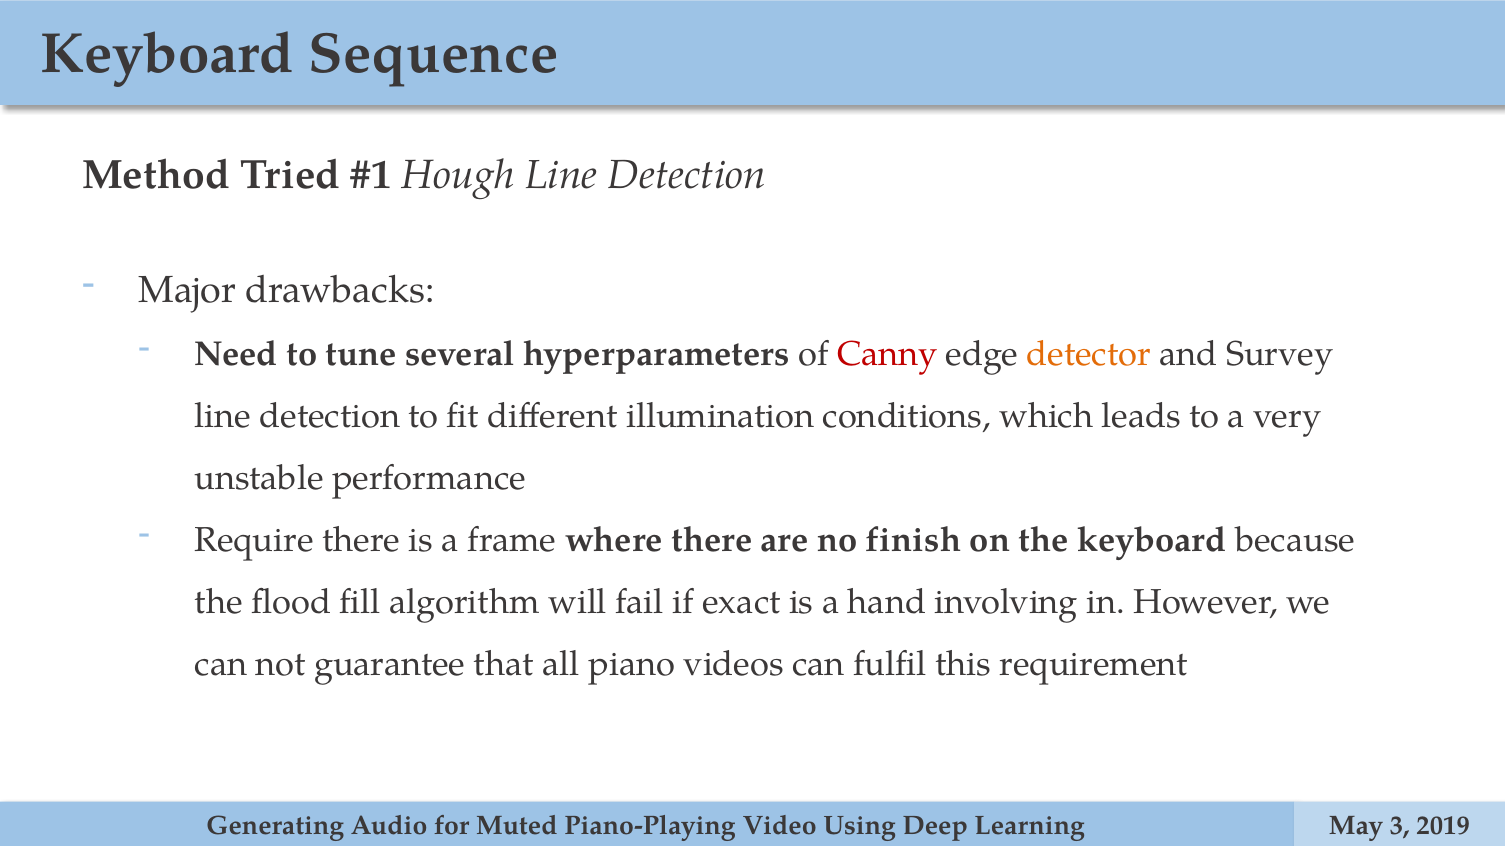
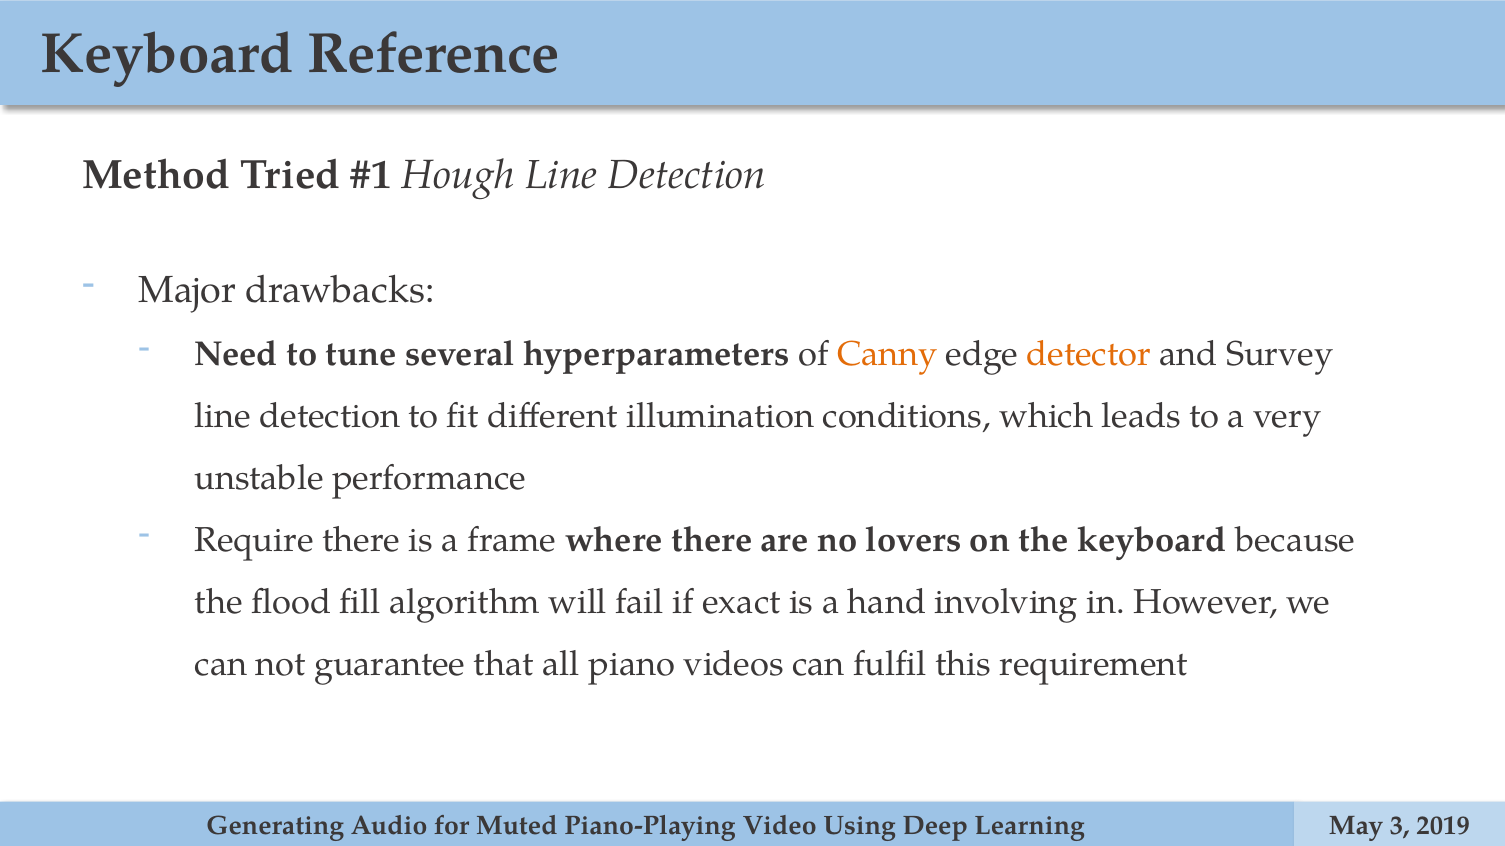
Sequence: Sequence -> Reference (434, 54)
Canny colour: red -> orange (888, 354)
finish: finish -> lovers (914, 540)
